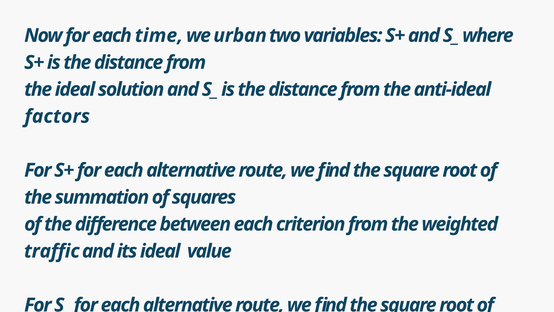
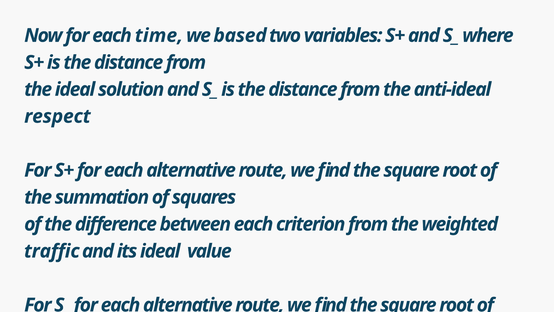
urban: urban -> based (240, 35)
factors: factors -> respect (57, 116)
